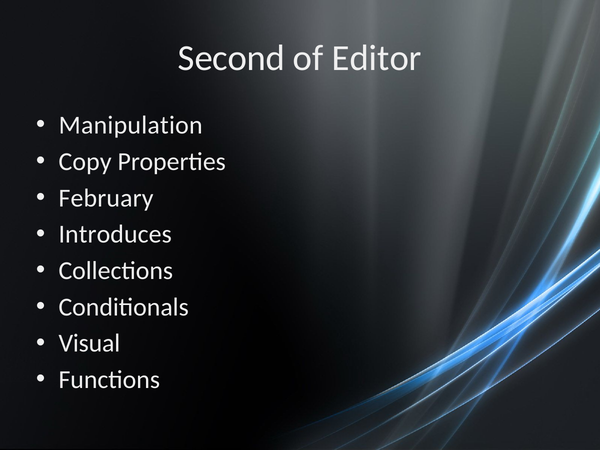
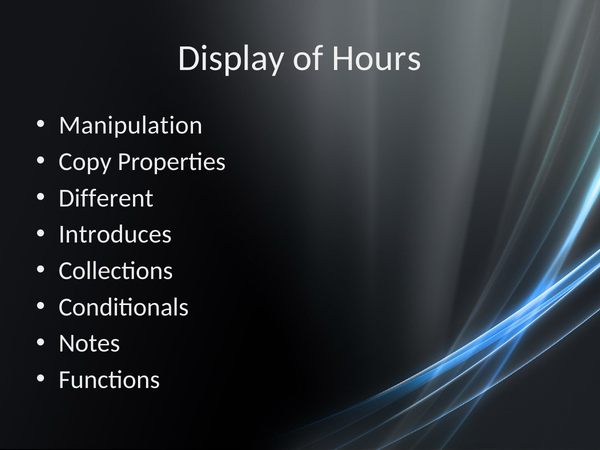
Second: Second -> Display (231, 58)
Editor: Editor -> Hours (376, 58)
February: February -> Different (106, 198)
Visual: Visual -> Notes (89, 343)
